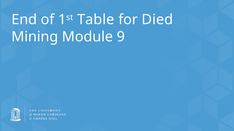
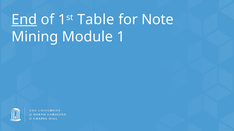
End underline: none -> present (24, 20)
Died: Died -> Note (157, 20)
Module 9: 9 -> 1 (121, 37)
